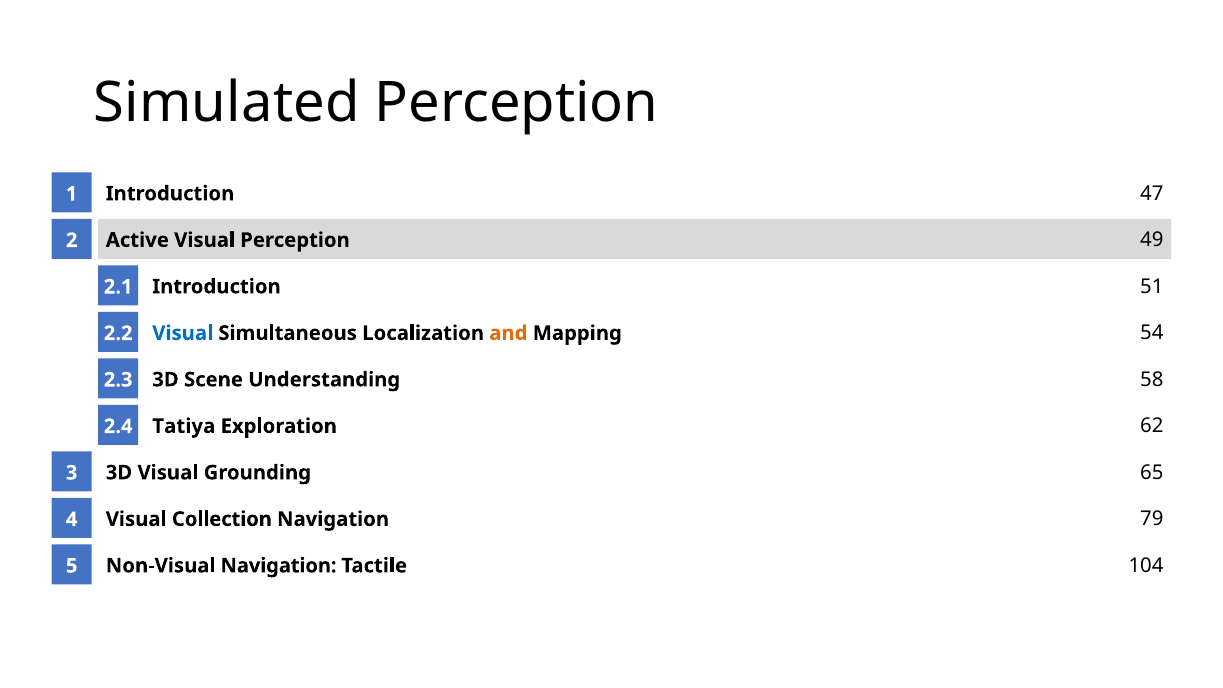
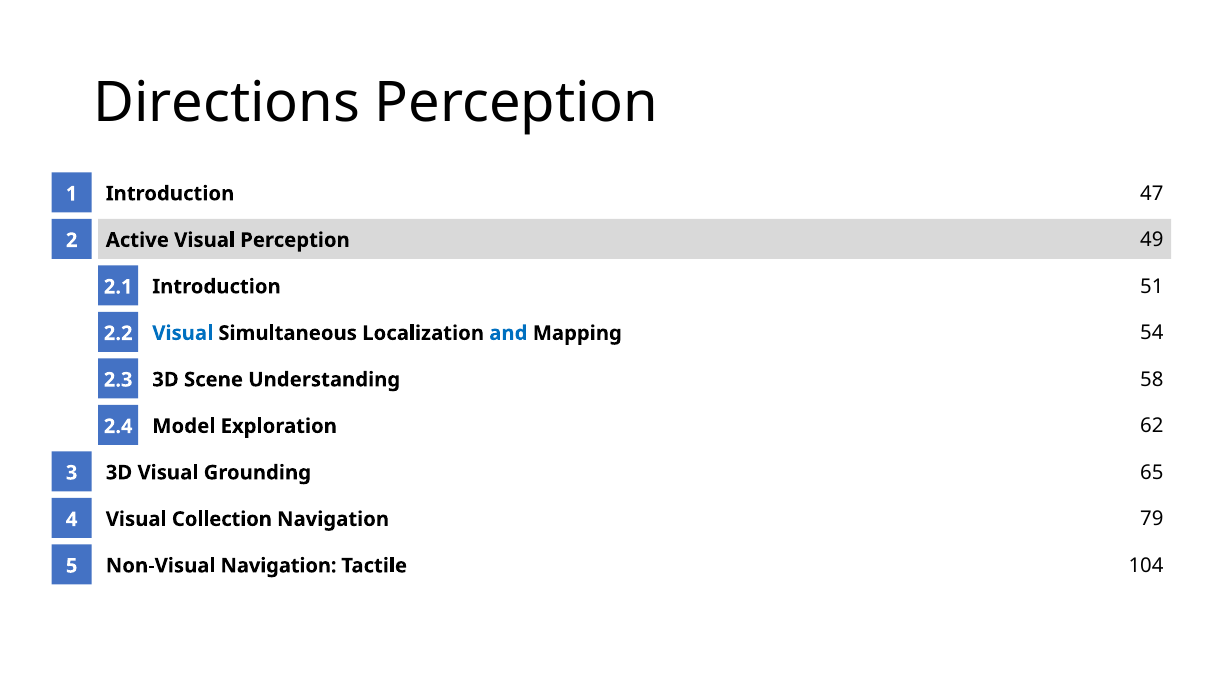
Simulated: Simulated -> Directions (227, 103)
and colour: orange -> blue (508, 333)
Tatiya: Tatiya -> Model (184, 426)
